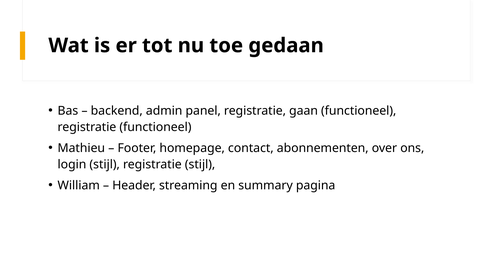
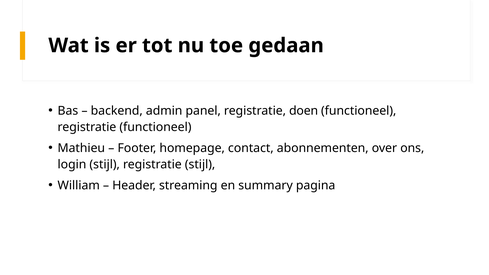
gaan: gaan -> doen (304, 111)
